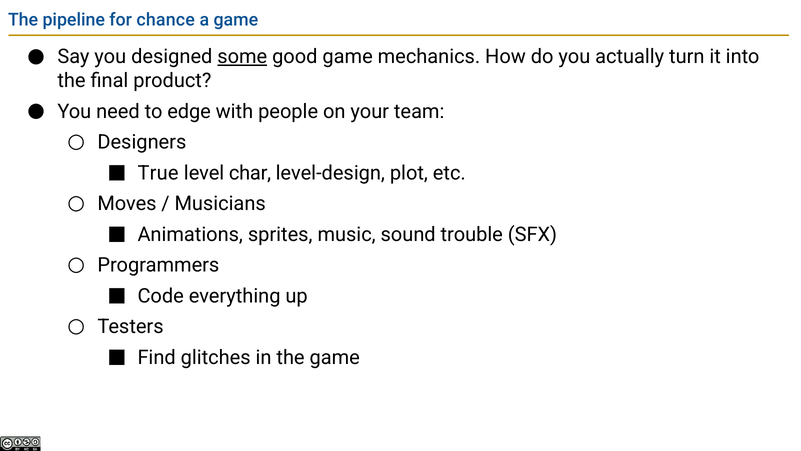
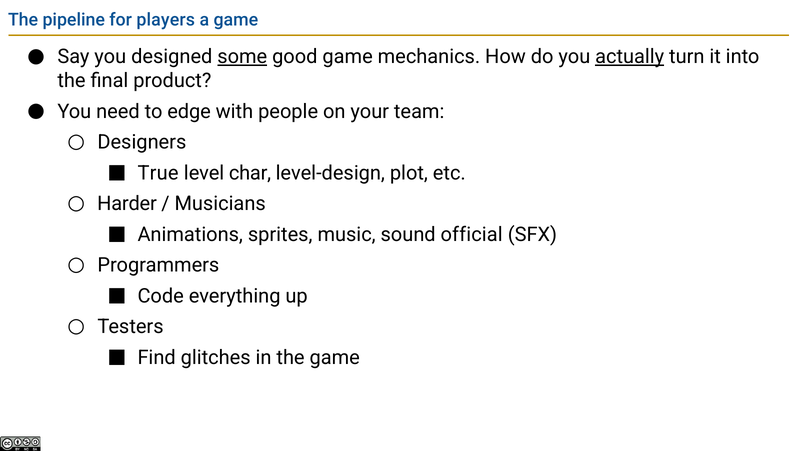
chance: chance -> players (166, 20)
actually underline: none -> present (630, 57)
Moves: Moves -> Harder (127, 204)
trouble: trouble -> official (472, 234)
